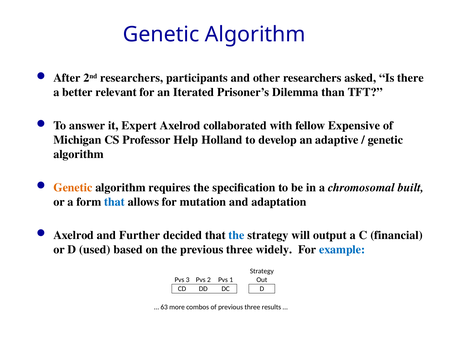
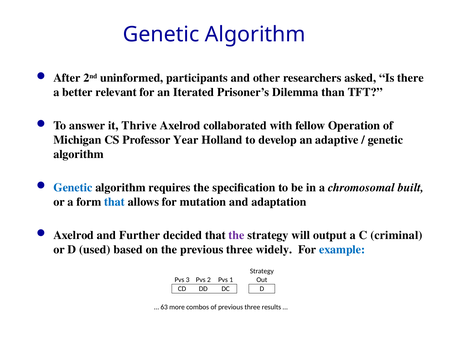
2nd researchers: researchers -> uninformed (132, 78)
Expert: Expert -> Thrive (139, 126)
Expensive: Expensive -> Operation (354, 126)
Help: Help -> Year (186, 140)
Genetic colour: orange -> blue (73, 188)
the colour: blue -> purple (237, 235)
financial: financial -> criminal (396, 235)
